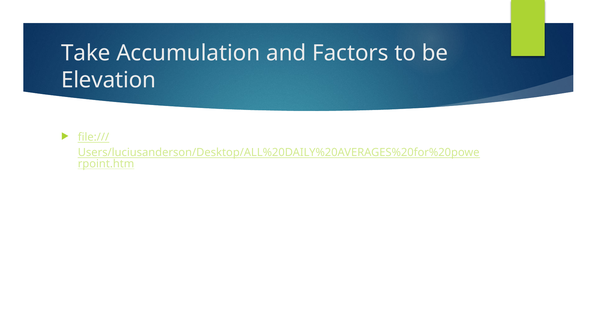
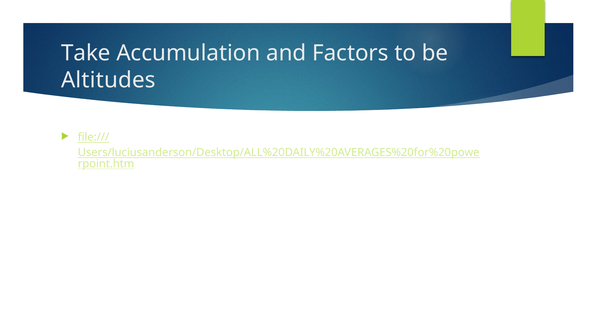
Elevation: Elevation -> Altitudes (108, 80)
